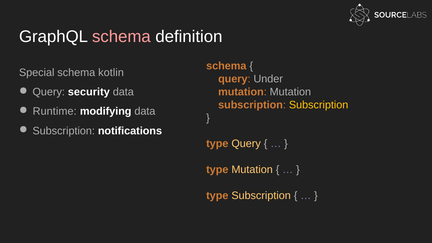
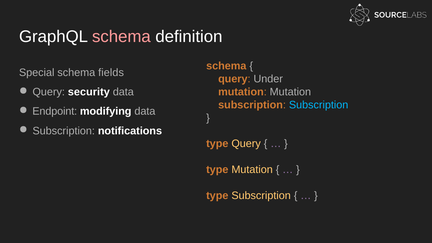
kotlin: kotlin -> fields (111, 72)
Subscription colour: yellow -> light blue (319, 105)
Runtime: Runtime -> Endpoint (55, 111)
